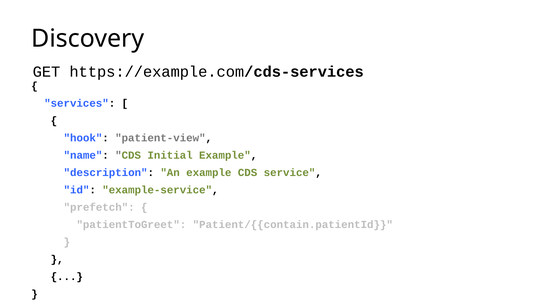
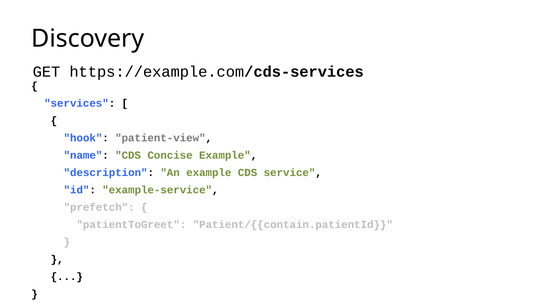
Initial: Initial -> Concise (170, 155)
